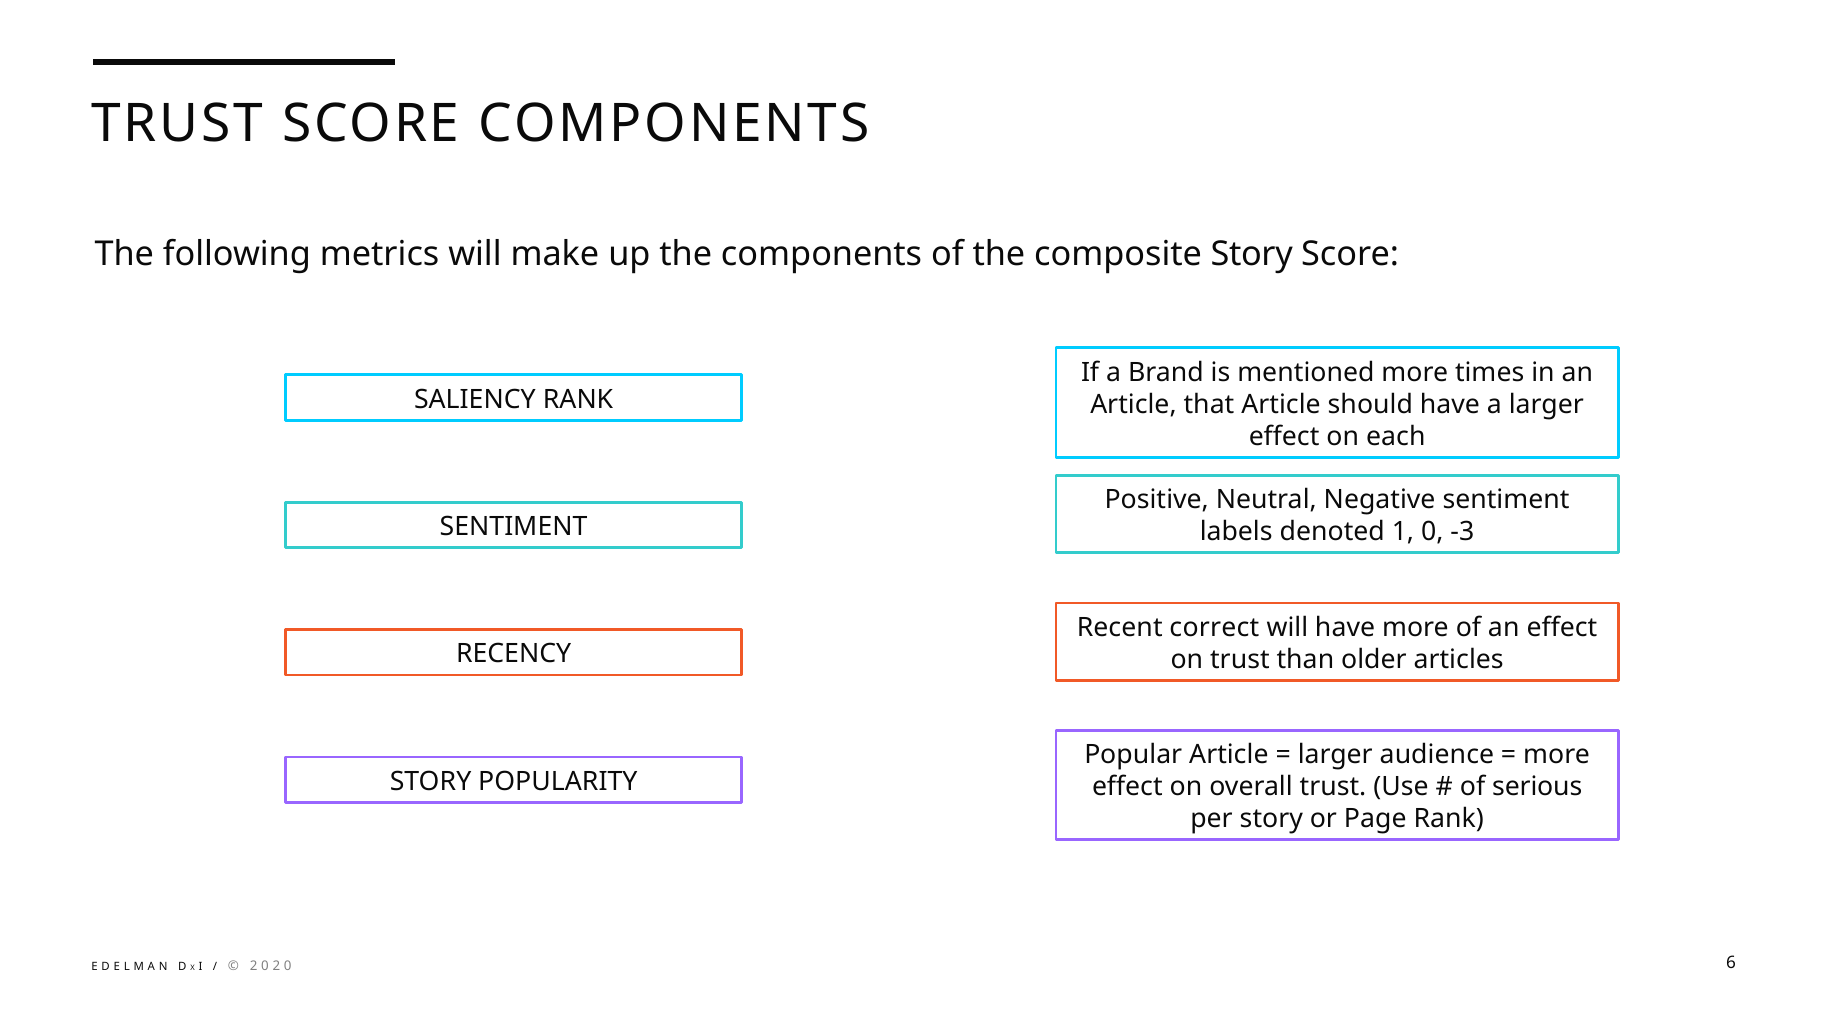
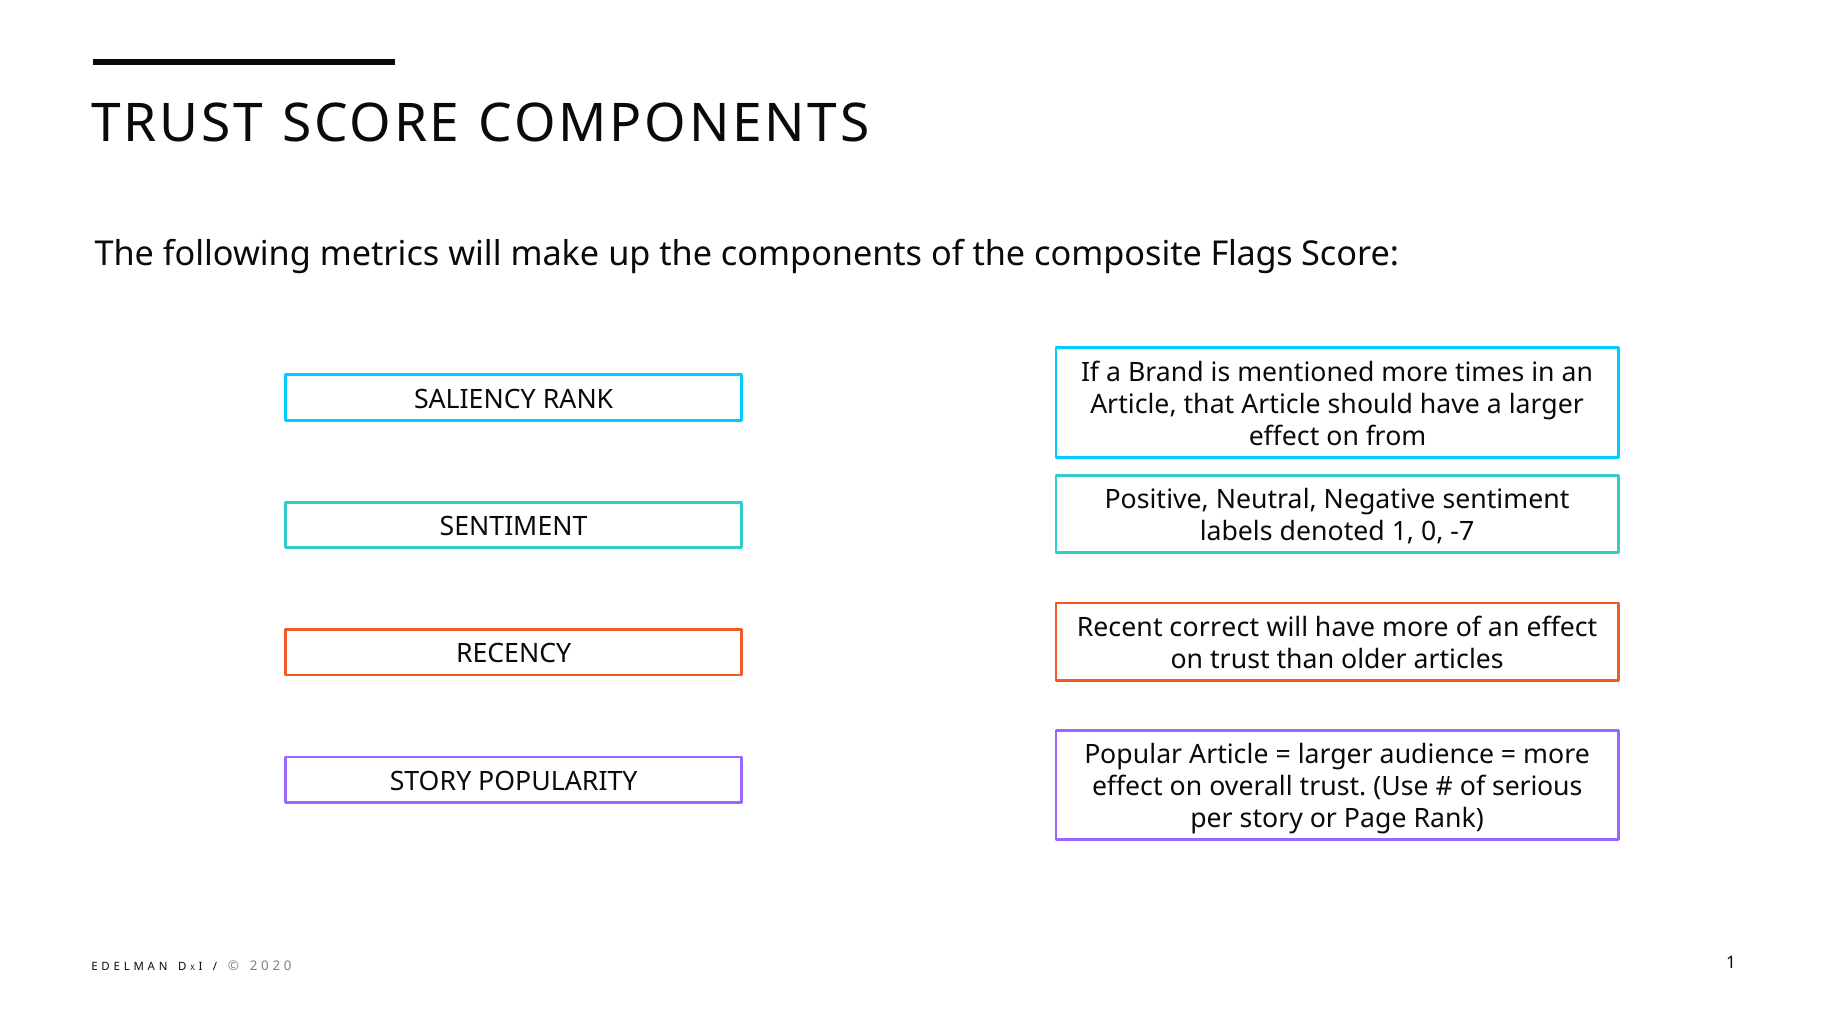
composite Story: Story -> Flags (1252, 254)
each: each -> from (1396, 436)
-3: -3 -> -7 (1462, 532)
0 6: 6 -> 1 (1731, 963)
